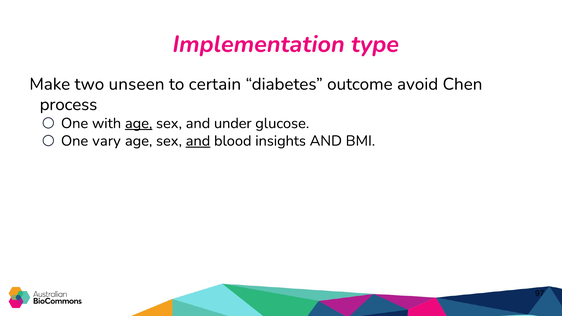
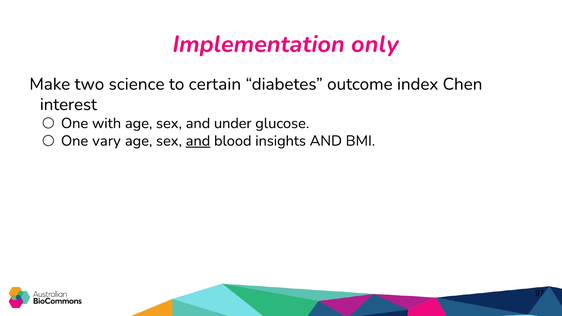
type: type -> only (375, 44)
unseen: unseen -> science (137, 84)
avoid: avoid -> index (418, 84)
process: process -> interest (68, 105)
age underline: present -> none (139, 123)
